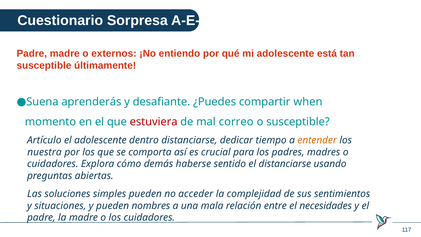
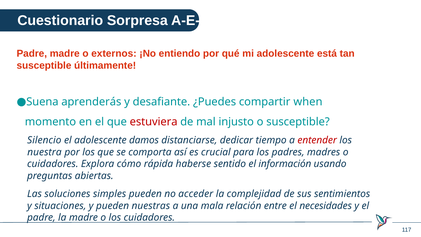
correo: correo -> injusto (236, 122)
Artículo: Artículo -> Silencio (44, 140)
dentro: dentro -> damos (144, 140)
entender colour: orange -> red (317, 140)
demás: demás -> rápida (158, 164)
el distanciarse: distanciarse -> información (285, 164)
nombres: nombres -> nuestras (151, 206)
